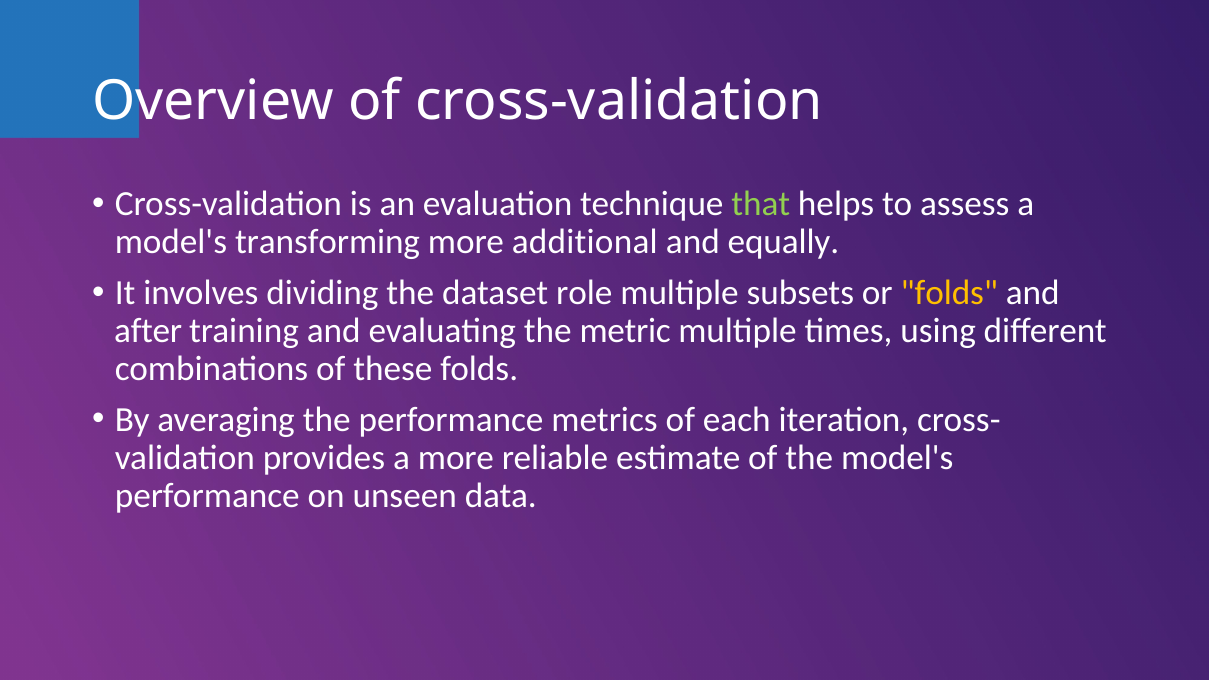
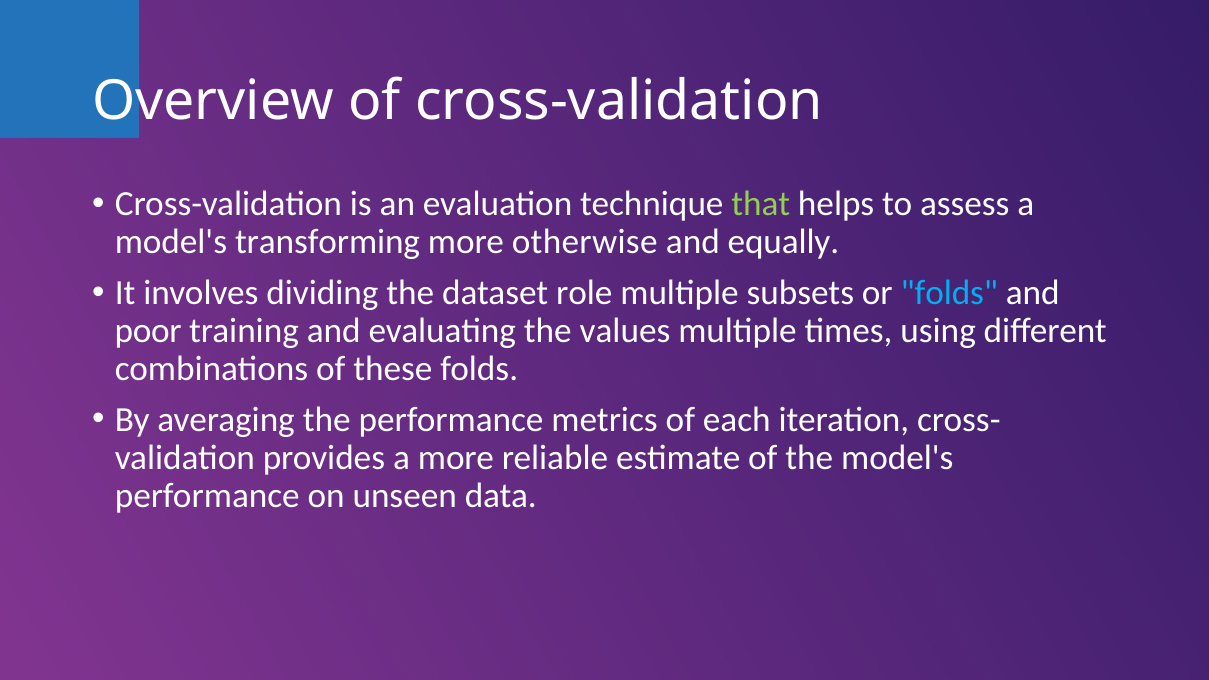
additional: additional -> otherwise (585, 242)
folds colour: yellow -> light blue (949, 293)
after: after -> poor (148, 331)
metric: metric -> values (625, 331)
